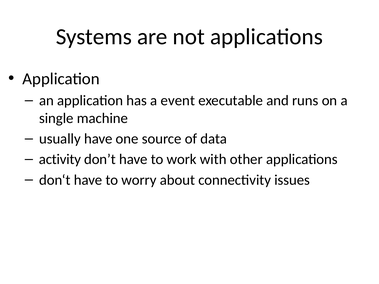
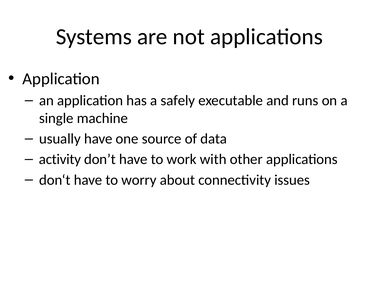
event: event -> safely (178, 101)
